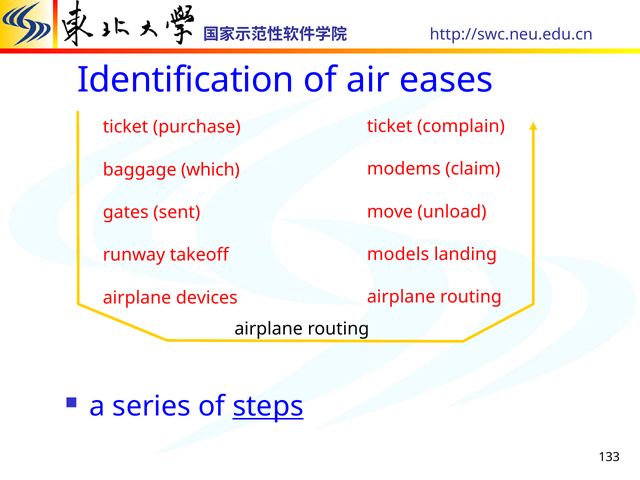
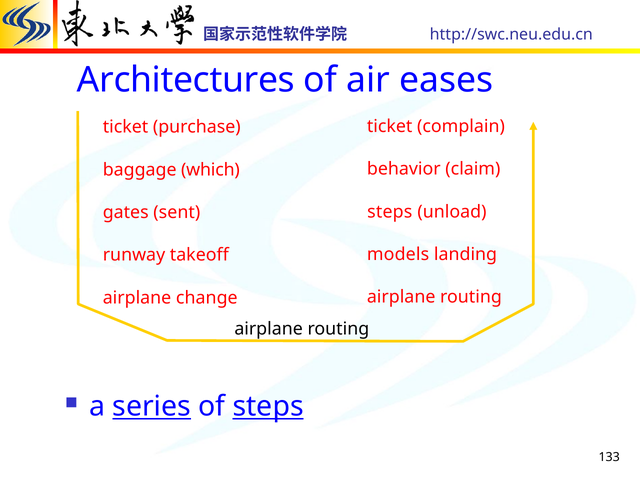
Identification: Identification -> Architectures (186, 80)
modems: modems -> behavior (404, 169)
move: move -> steps (390, 212)
devices: devices -> change (207, 298)
series underline: none -> present (152, 406)
